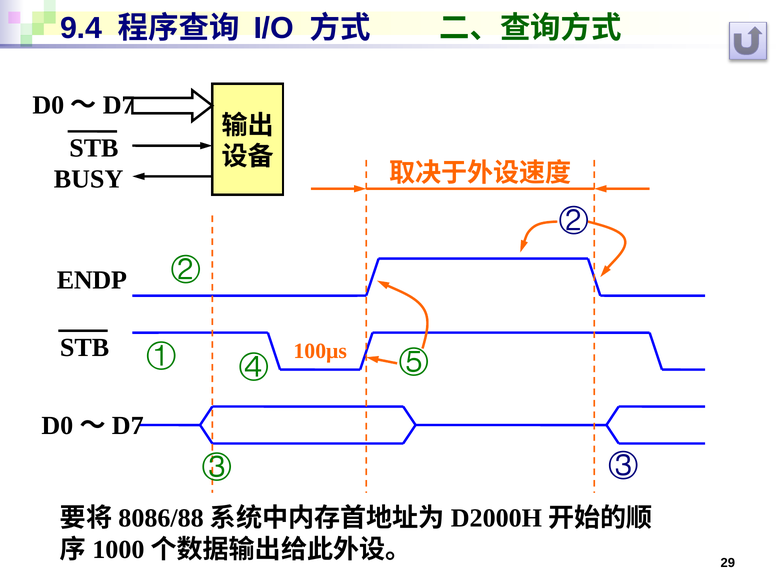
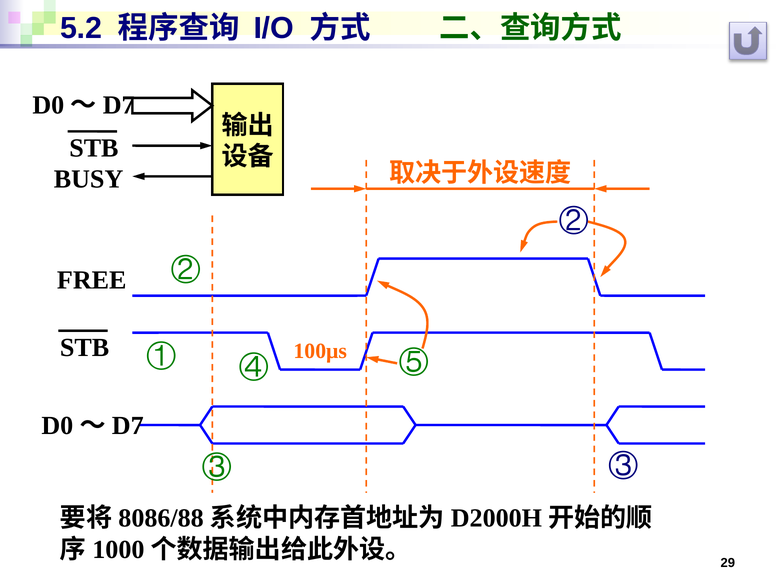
9.4: 9.4 -> 5.2 (81, 28)
ENDP: ENDP -> FREE (92, 280)
